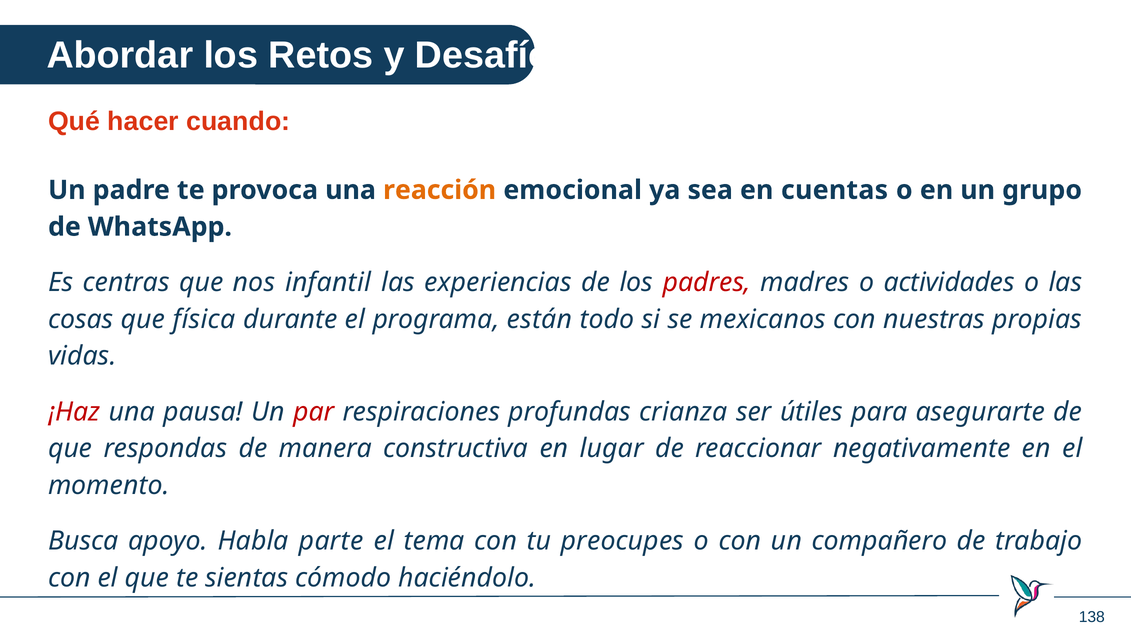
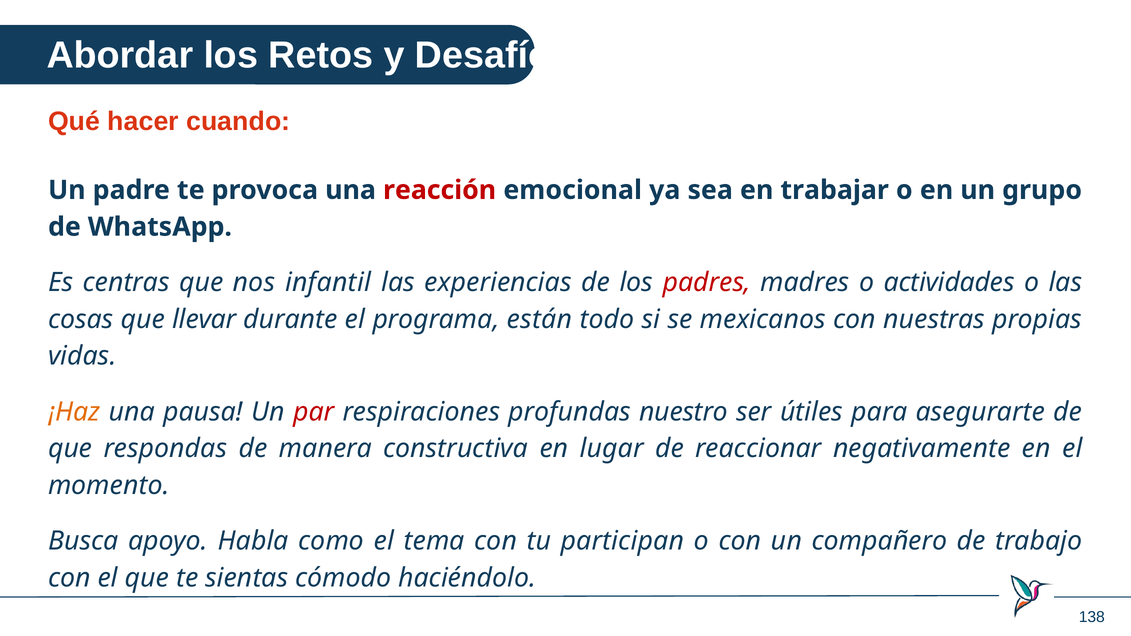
reacción colour: orange -> red (440, 190)
cuentas: cuentas -> trabajar (835, 190)
física: física -> llevar (204, 319)
¡Haz colour: red -> orange (74, 412)
crianza: crianza -> nuestro (684, 412)
parte: parte -> como (331, 541)
preocupes: preocupes -> participan (622, 541)
